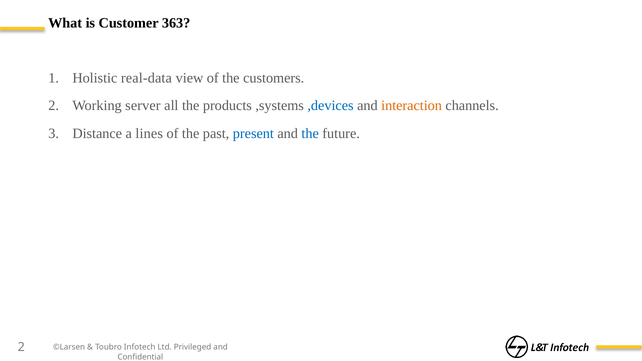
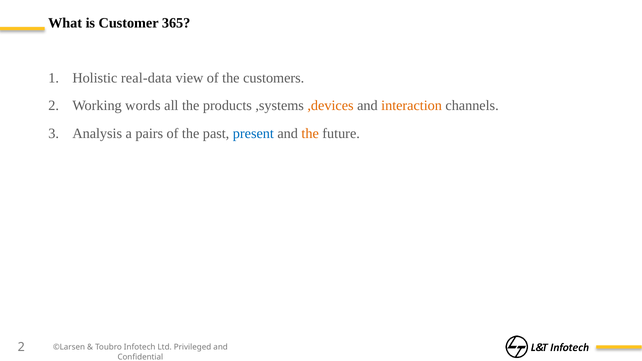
363: 363 -> 365 (176, 23)
server: server -> words (143, 106)
,devices colour: blue -> orange (331, 106)
Distance: Distance -> Analysis (97, 134)
lines: lines -> pairs (149, 134)
the colour: blue -> orange (310, 134)
